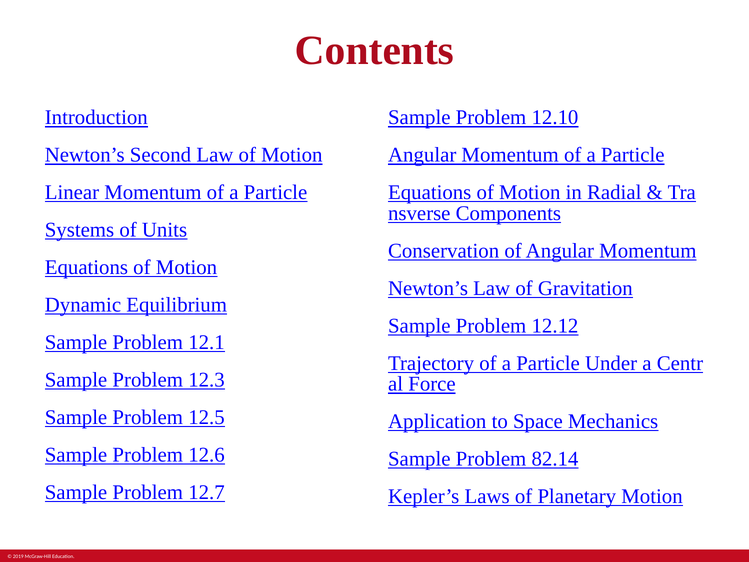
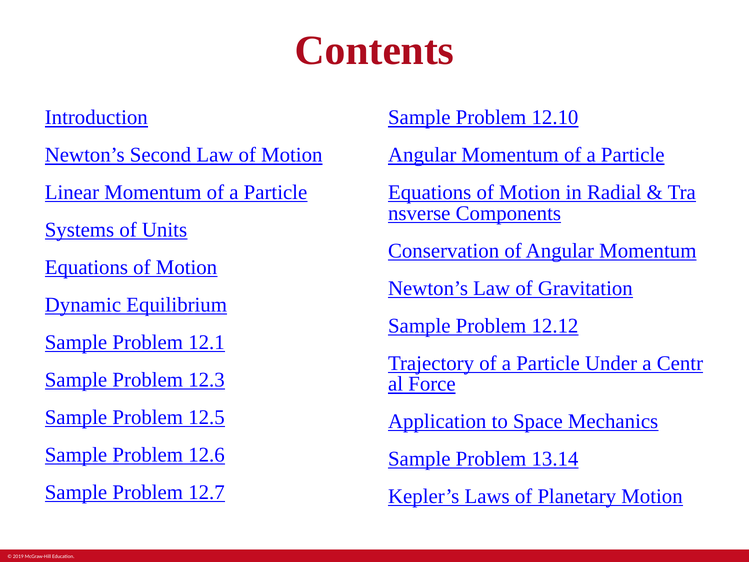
82.14: 82.14 -> 13.14 (555, 459)
